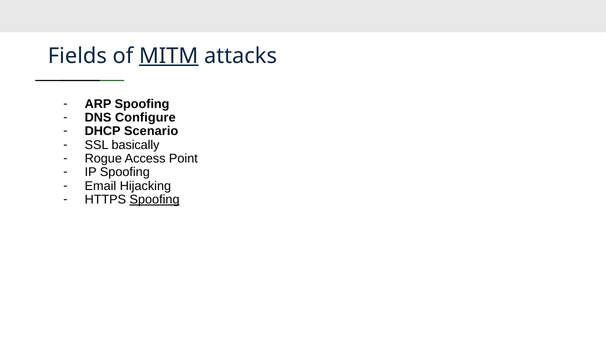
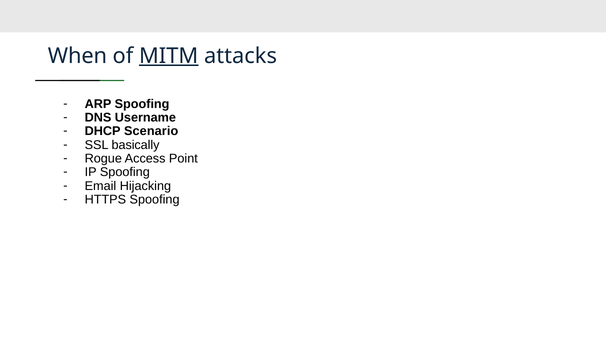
Fields: Fields -> When (77, 56)
Configure: Configure -> Username (145, 118)
Spoofing underline: present -> none (155, 199)
